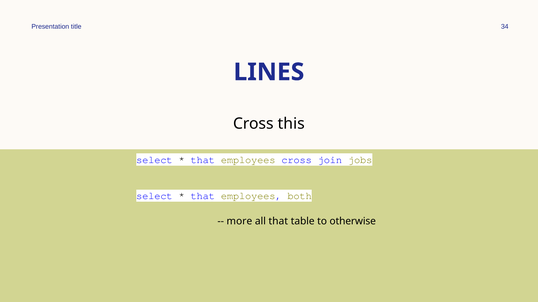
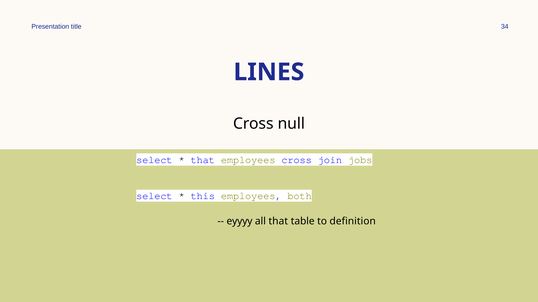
this: this -> null (291, 124)
that: that -> this (203, 196)
more: more -> eyyyy (240, 222)
otherwise: otherwise -> definition (353, 222)
